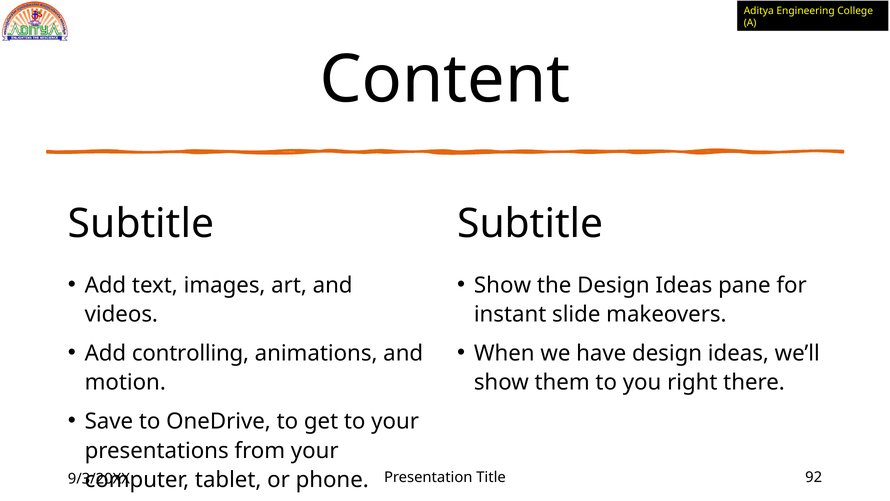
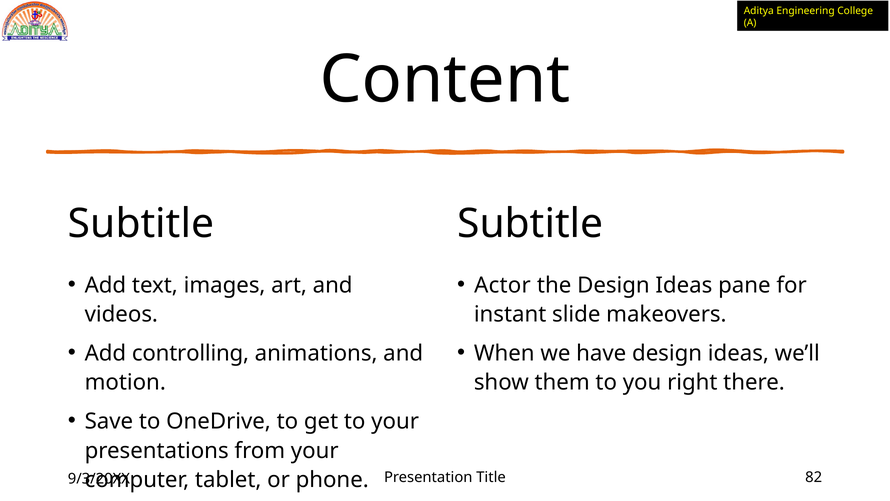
Show: Show -> Actor (502, 285)
92: 92 -> 82 (814, 477)
